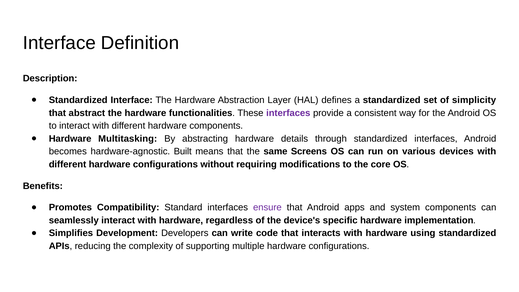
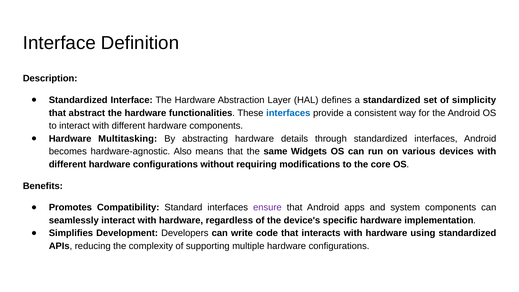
interfaces colour: purple -> blue (288, 113)
Built: Built -> Also (183, 152)
Screens: Screens -> Widgets (309, 152)
